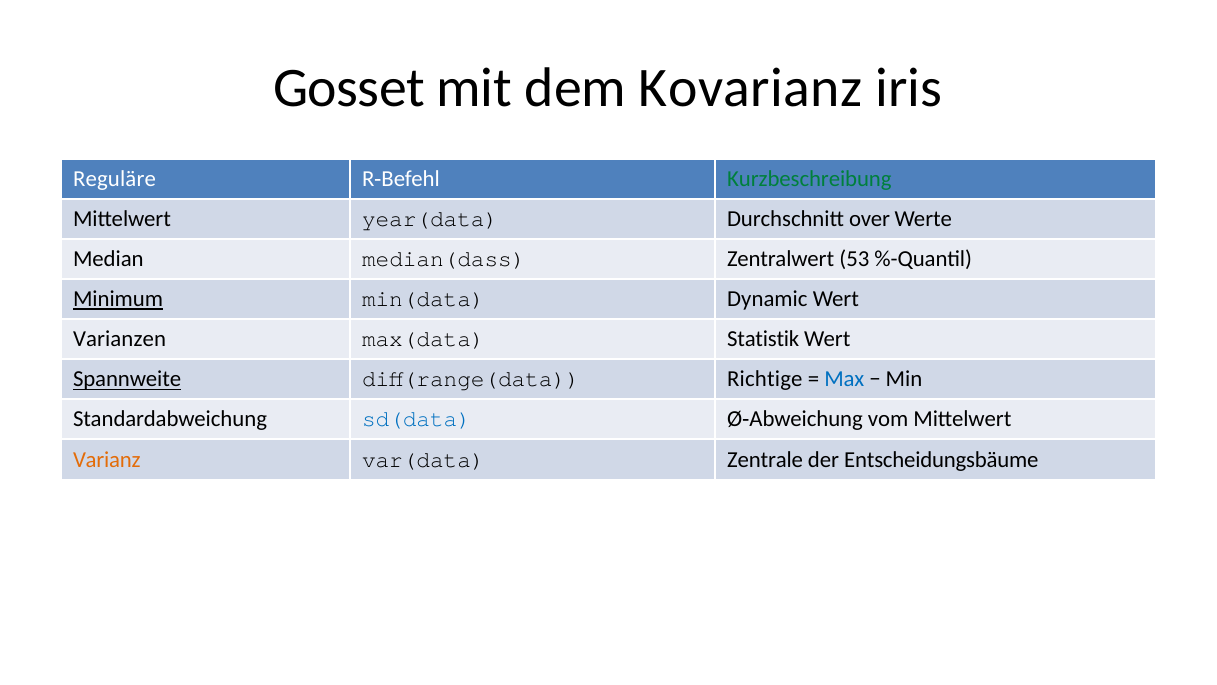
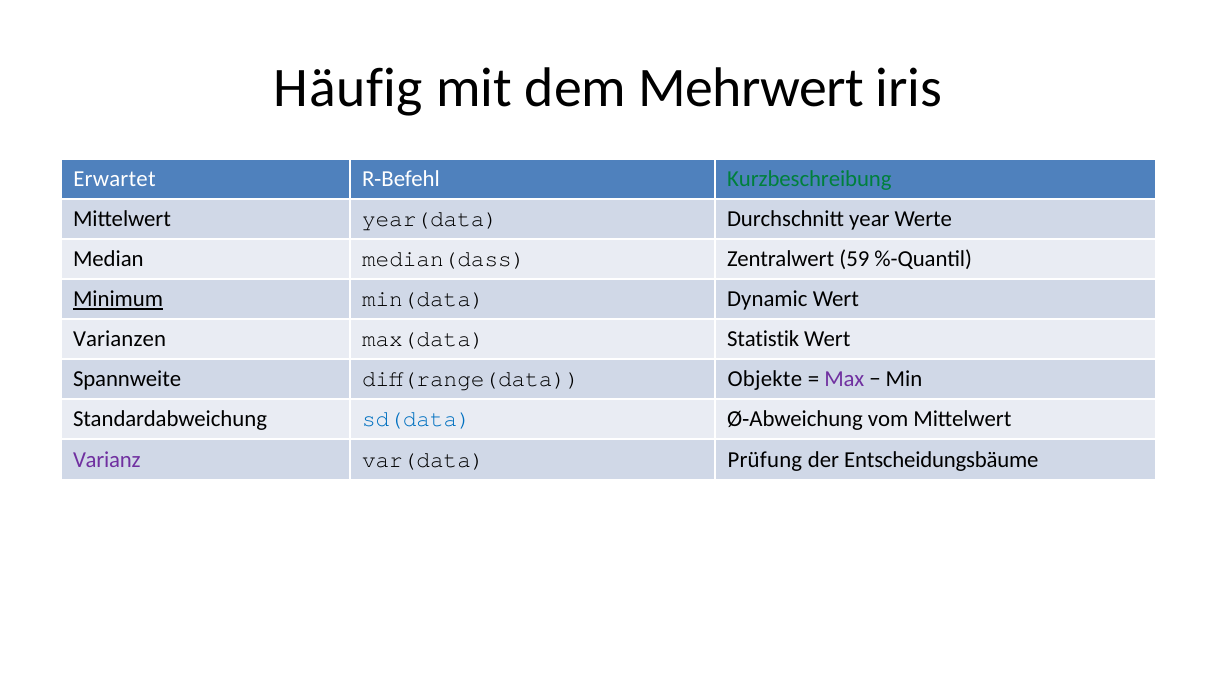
Gosset: Gosset -> Häufig (348, 88)
Kovarianz: Kovarianz -> Mehrwert (751, 88)
Reguläre: Reguläre -> Erwartet (114, 179)
over: over -> year (869, 219)
53: 53 -> 59 (854, 259)
Spannweite underline: present -> none (127, 379)
Richtige: Richtige -> Objekte (765, 379)
Max colour: blue -> purple (844, 379)
Varianz colour: orange -> purple (107, 459)
Zentrale: Zentrale -> Prüfung (765, 459)
